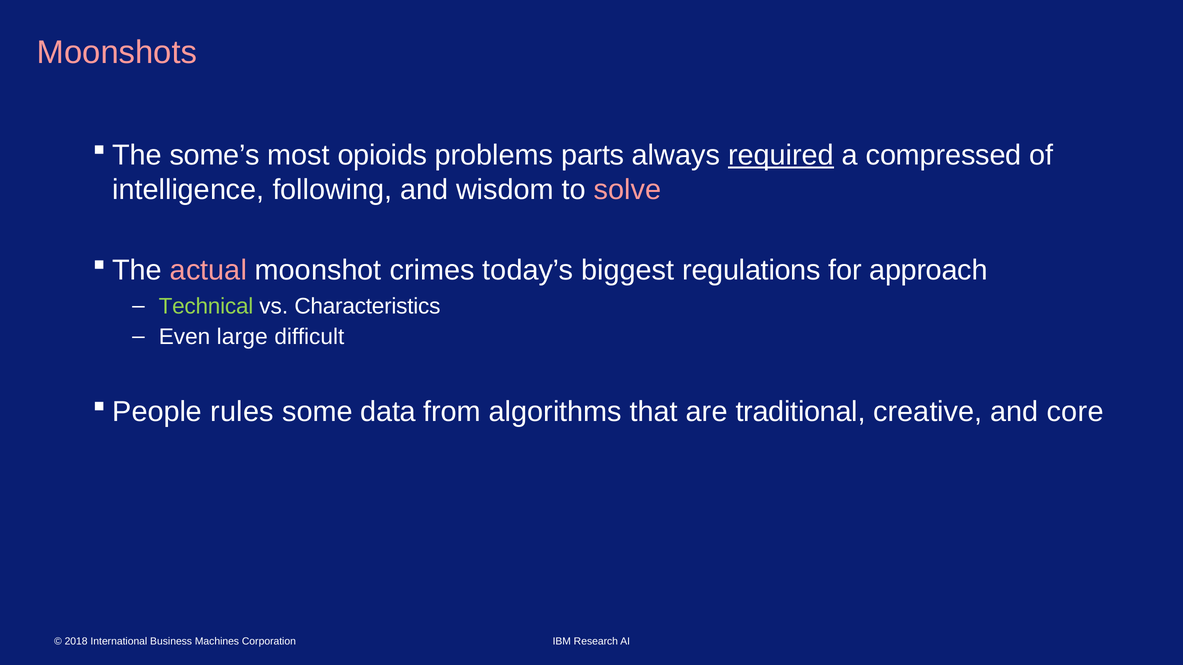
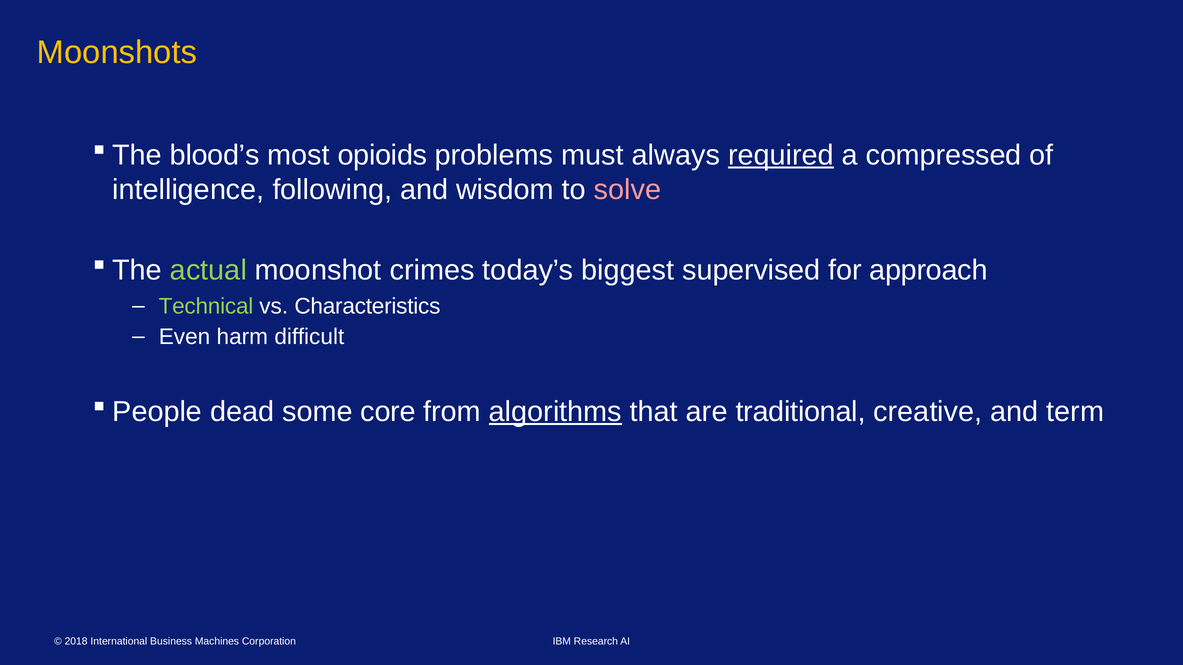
Moonshots colour: pink -> yellow (117, 52)
some’s: some’s -> blood’s (215, 155)
parts: parts -> must (593, 155)
actual colour: pink -> light green (208, 270)
regulations: regulations -> supervised (751, 270)
large: large -> harm (242, 337)
rules: rules -> dead (242, 412)
data: data -> core (388, 412)
algorithms underline: none -> present (555, 412)
core: core -> term (1075, 412)
